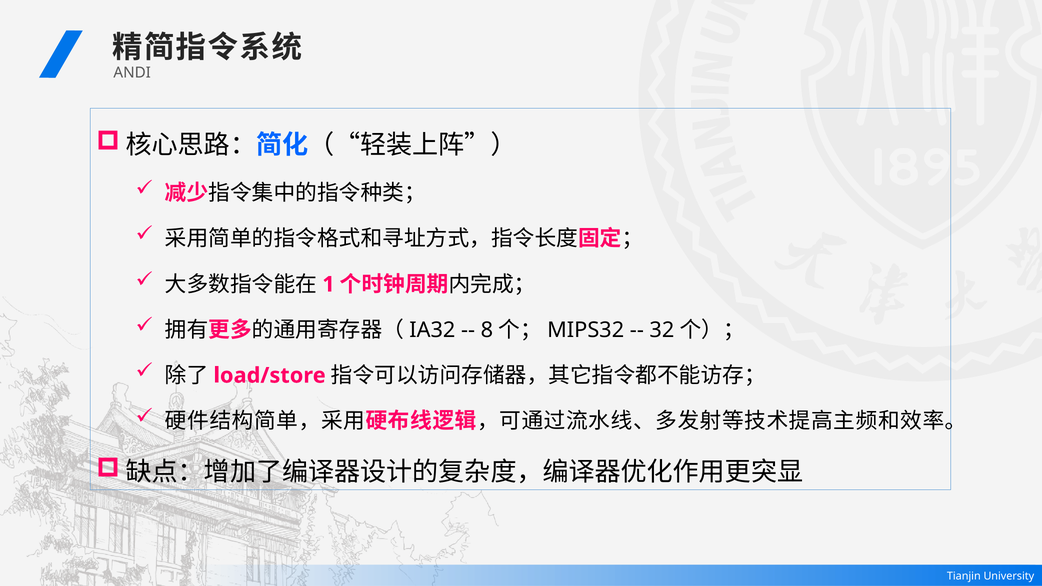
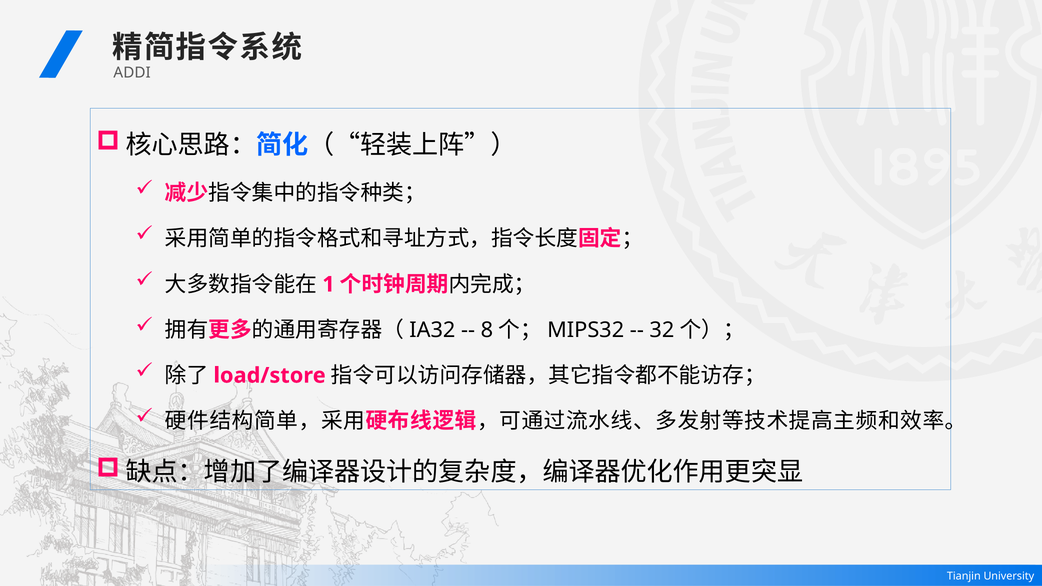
ANDI: ANDI -> ADDI (132, 73)
